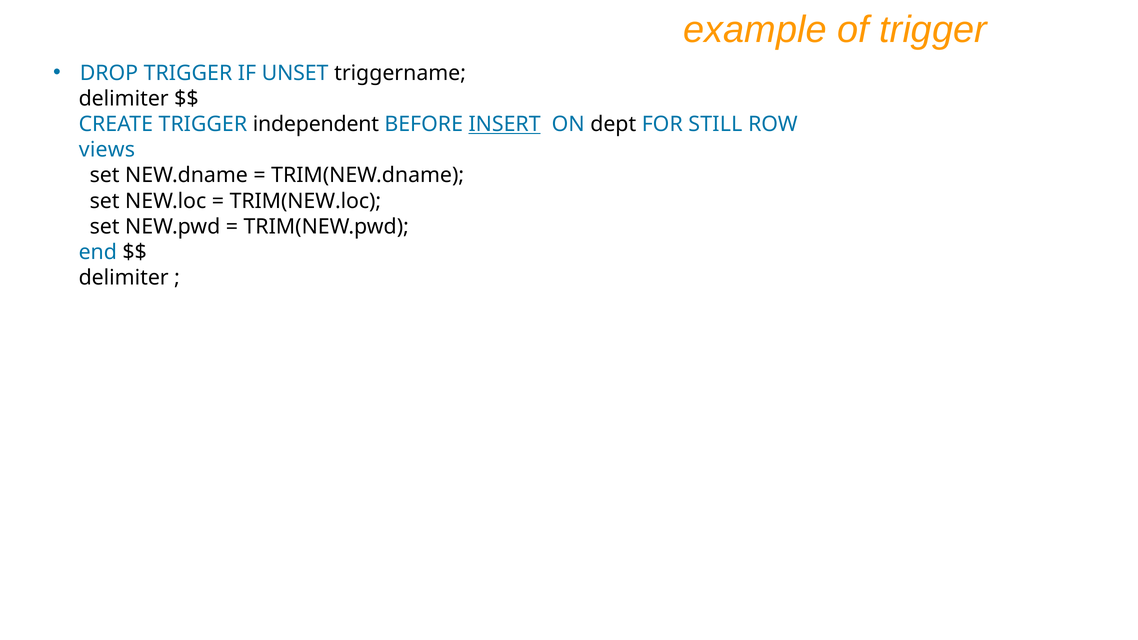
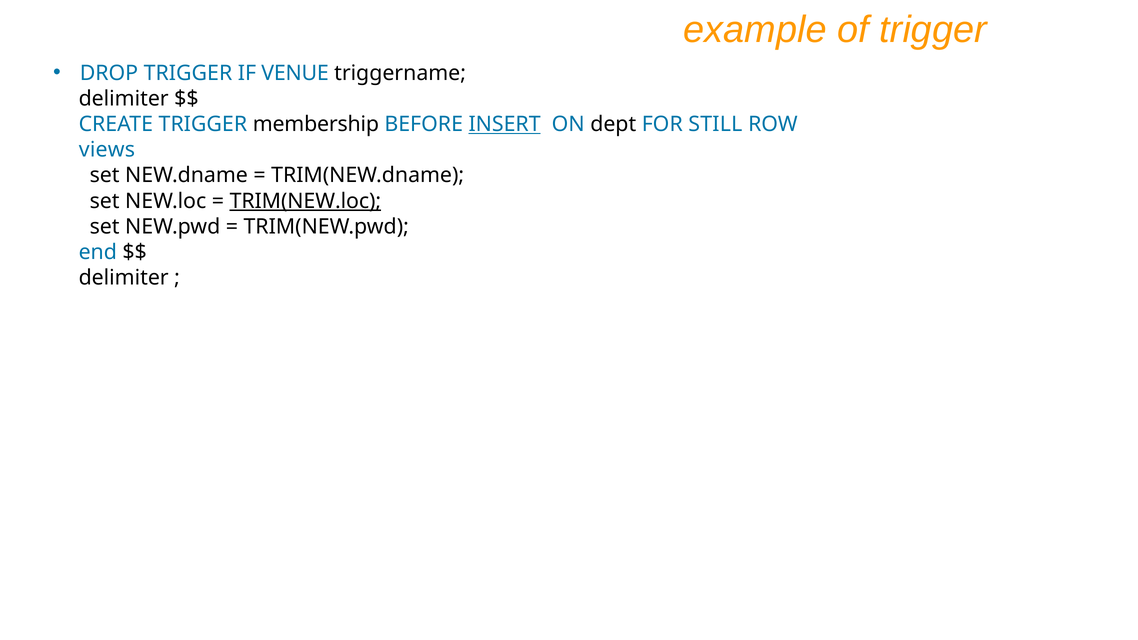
UNSET: UNSET -> VENUE (295, 73)
independent: independent -> membership (316, 124)
TRIM(NEW.loc underline: none -> present (305, 201)
